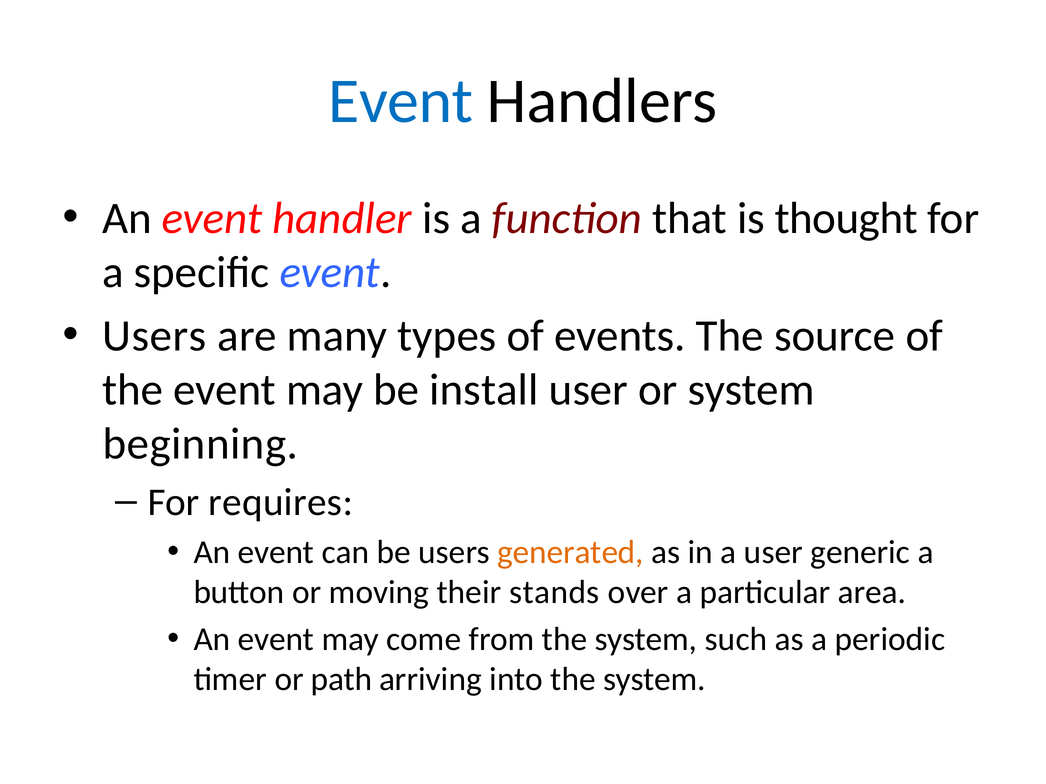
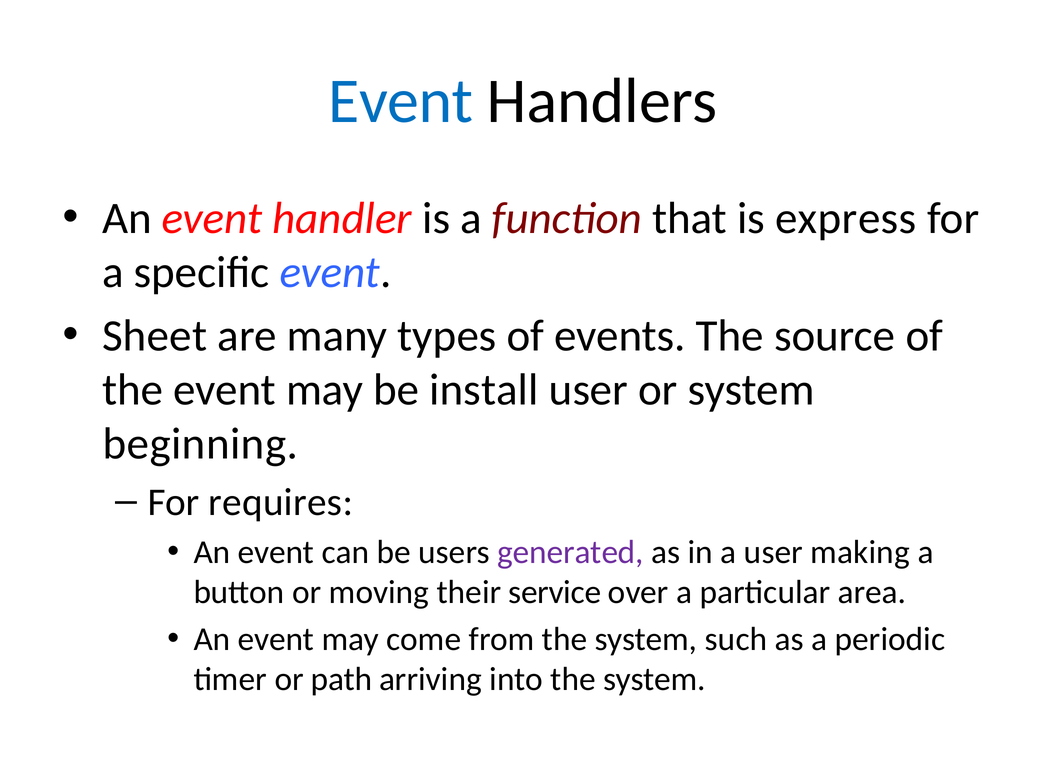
thought: thought -> express (846, 218)
Users: Users -> Sheet (155, 336)
generated colour: orange -> purple (570, 553)
generic: generic -> making (860, 553)
stands: stands -> service (555, 593)
